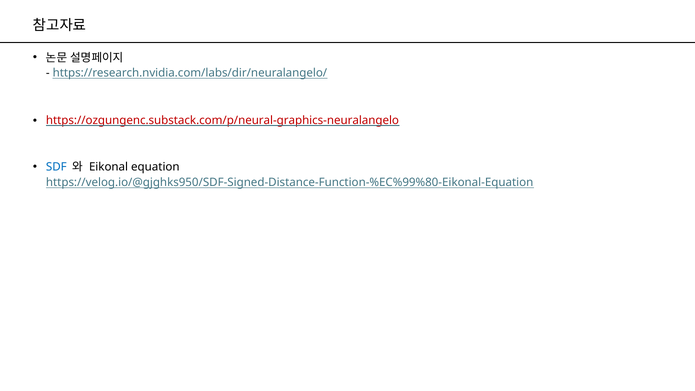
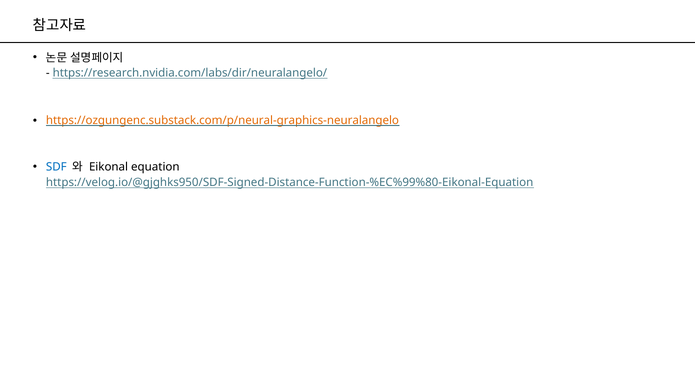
https://ozgungenc.substack.com/p/neural-graphics-neuralangelo colour: red -> orange (222, 120)
